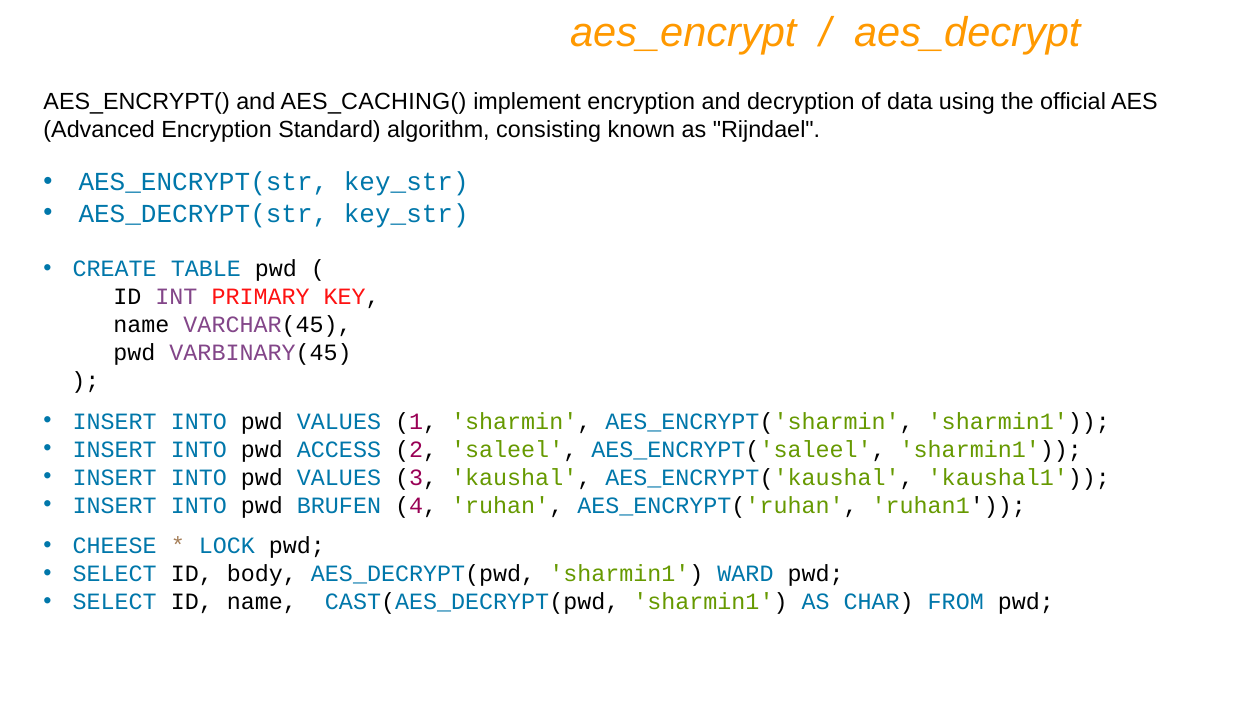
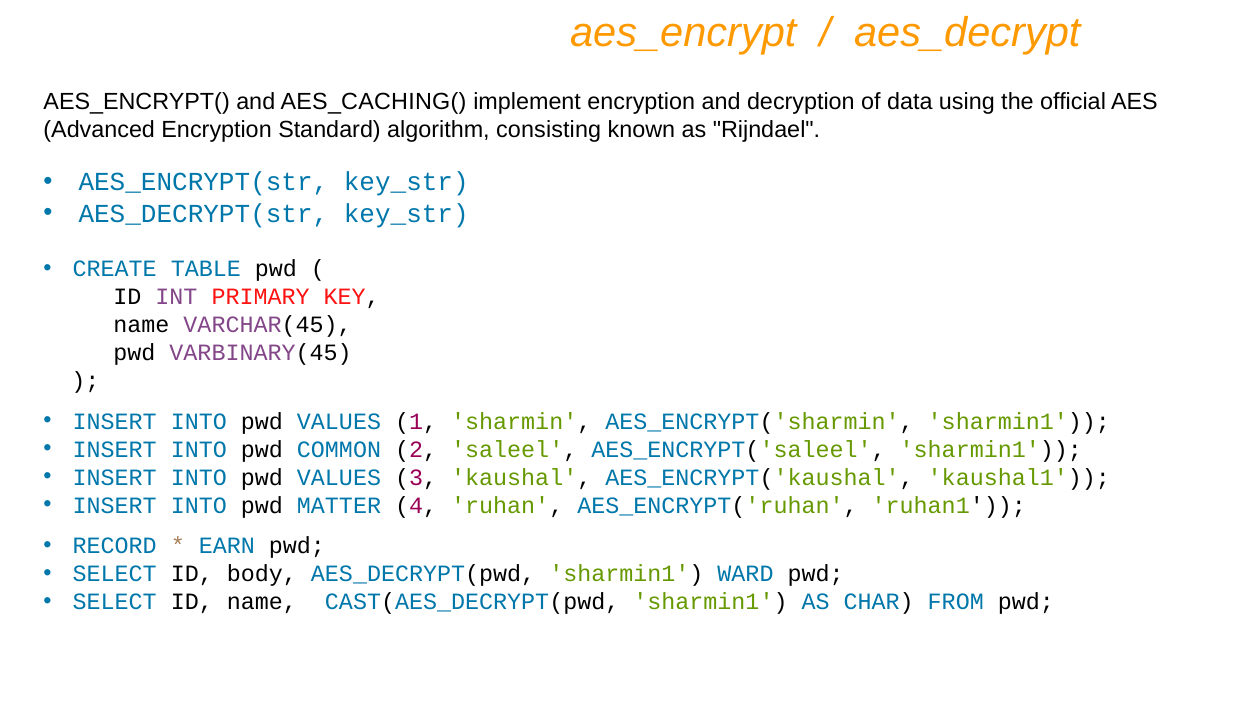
ACCESS: ACCESS -> COMMON (339, 449)
BRUFEN: BRUFEN -> MATTER (339, 505)
CHEESE: CHEESE -> RECORD (115, 546)
LOCK: LOCK -> EARN (227, 546)
